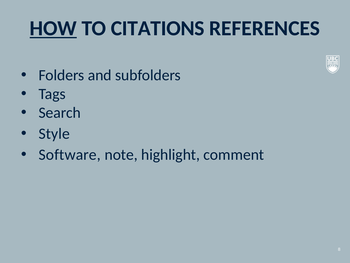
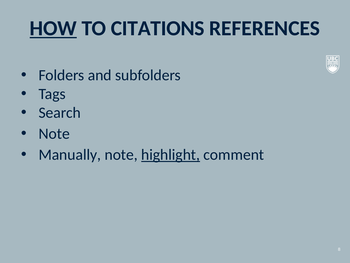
Style: Style -> Note (54, 134)
Software: Software -> Manually (70, 155)
highlight underline: none -> present (171, 155)
